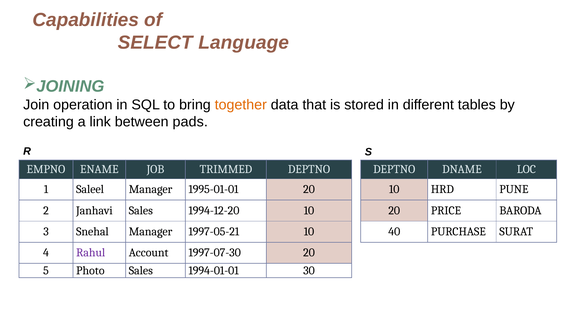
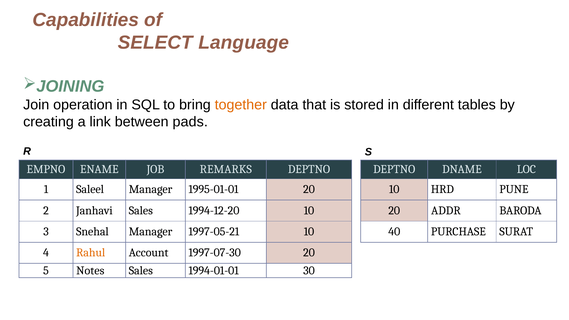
TRIMMED: TRIMMED -> REMARKS (226, 169)
PRICE: PRICE -> ADDR (446, 211)
Rahul colour: purple -> orange (91, 253)
Photo: Photo -> Notes (90, 270)
